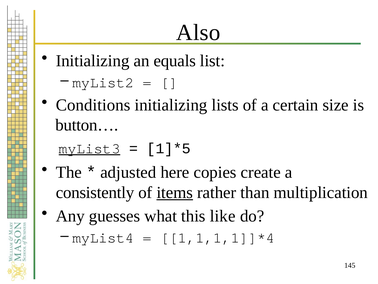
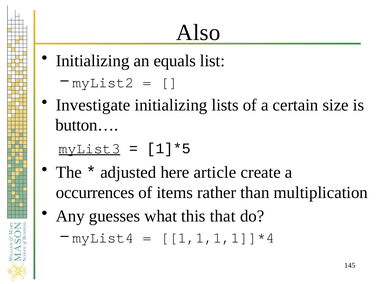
Conditions: Conditions -> Investigate (93, 105)
copies: copies -> article (215, 172)
consistently: consistently -> occurrences (95, 192)
items underline: present -> none (175, 192)
like: like -> that (223, 216)
